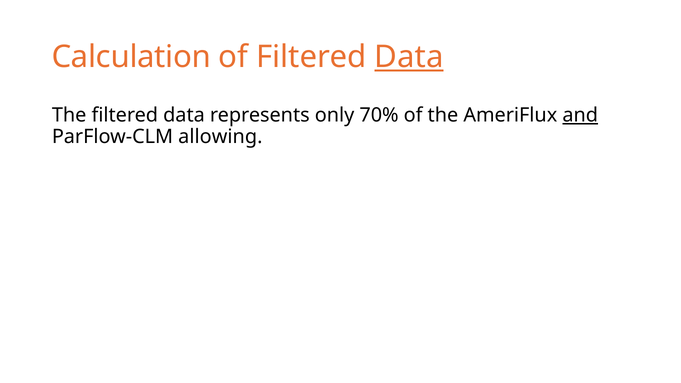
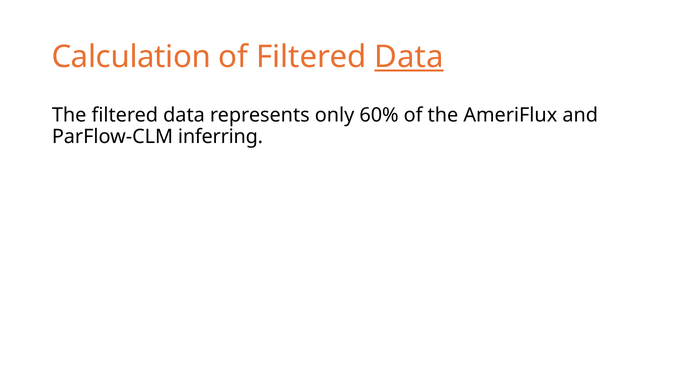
70%: 70% -> 60% (379, 115)
and underline: present -> none (580, 115)
allowing: allowing -> inferring (220, 137)
